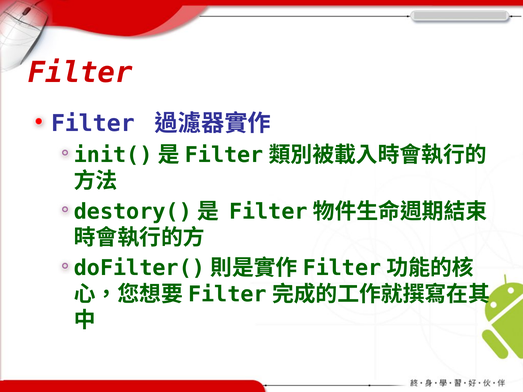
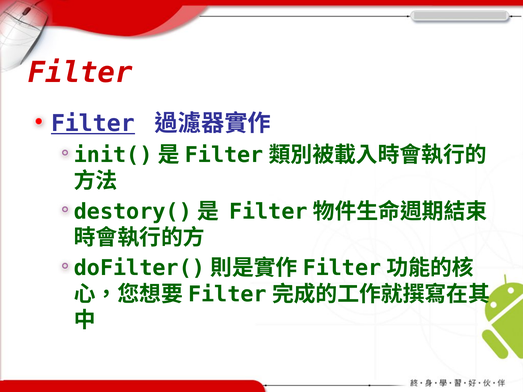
Filter underline: none -> present (93, 124)
